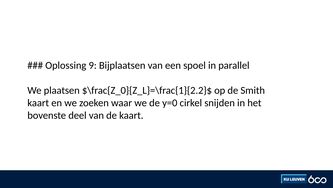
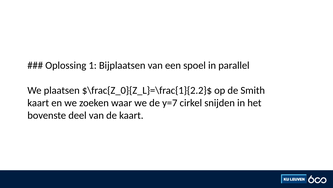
9: 9 -> 1 (93, 65)
y=0: y=0 -> y=7 (170, 103)
